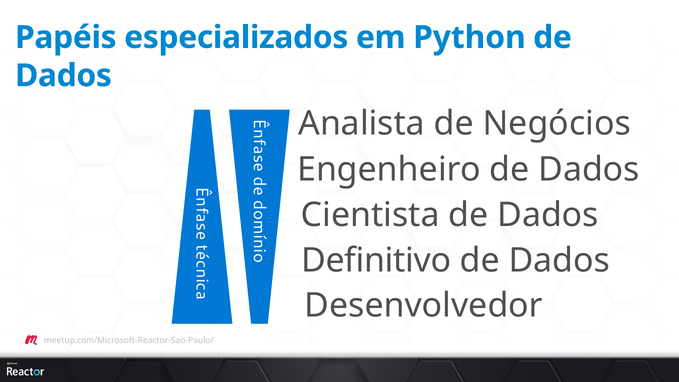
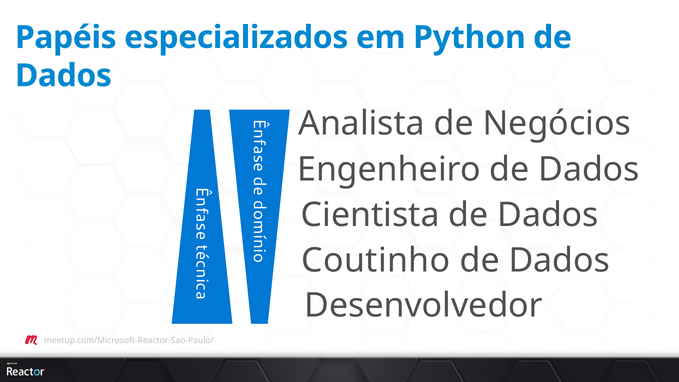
Definitivo: Definitivo -> Coutinho (376, 261)
